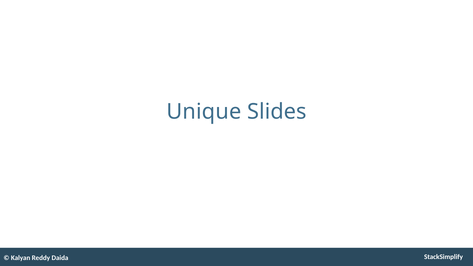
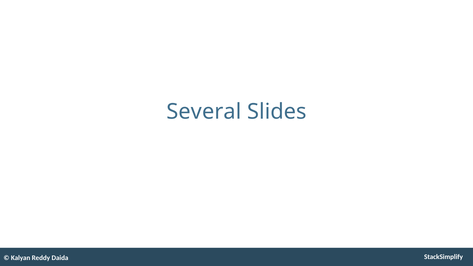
Unique: Unique -> Several (204, 112)
